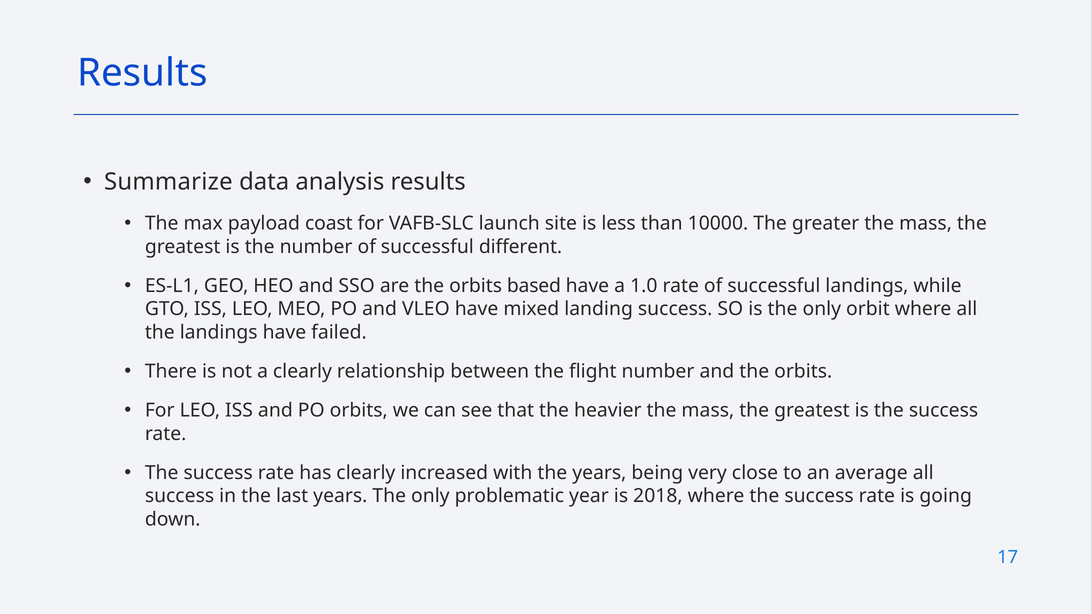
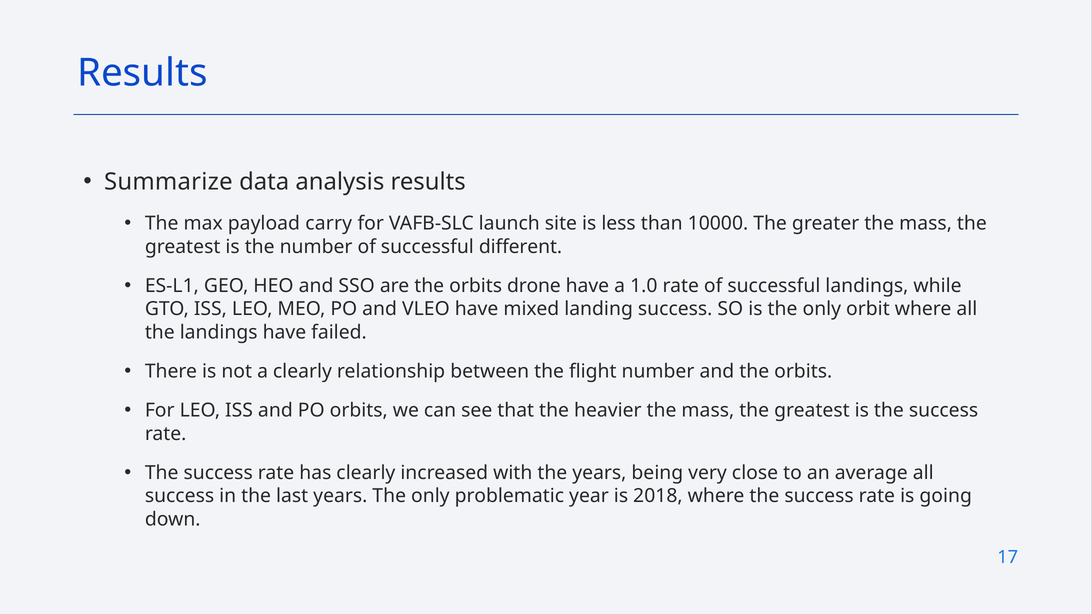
coast: coast -> carry (329, 224)
based: based -> drone (534, 286)
